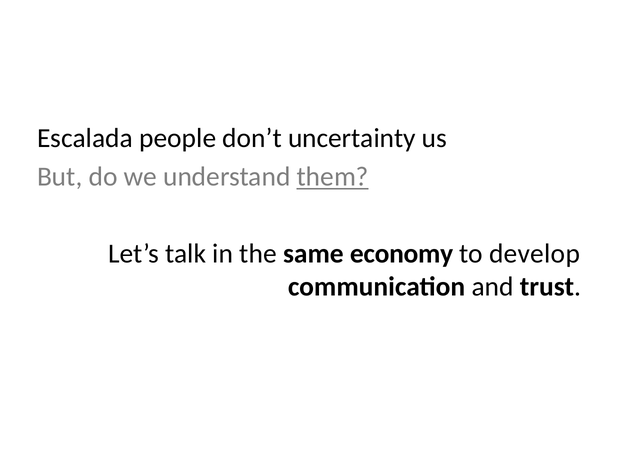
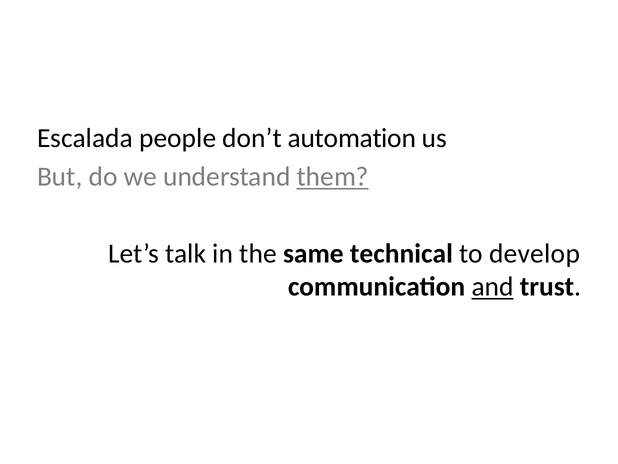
uncertainty: uncertainty -> automation (352, 138)
economy: economy -> technical (401, 254)
and underline: none -> present (493, 287)
